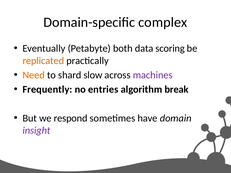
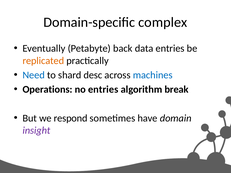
both: both -> back (123, 48)
data scoring: scoring -> entries (170, 48)
Need colour: orange -> blue (34, 75)
slow: slow -> desc (93, 75)
machines colour: purple -> blue (153, 75)
Frequently: Frequently -> Operations (47, 90)
